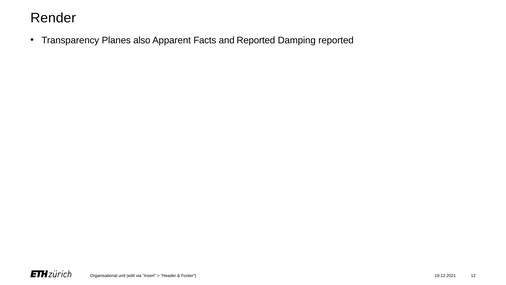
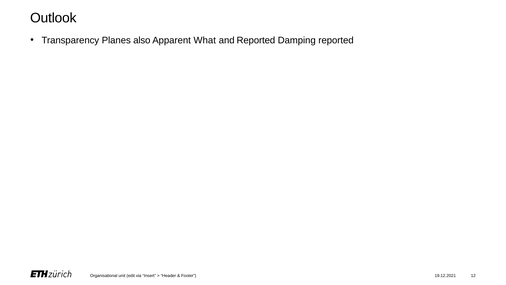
Render: Render -> Outlook (53, 18)
Facts: Facts -> What (205, 40)
